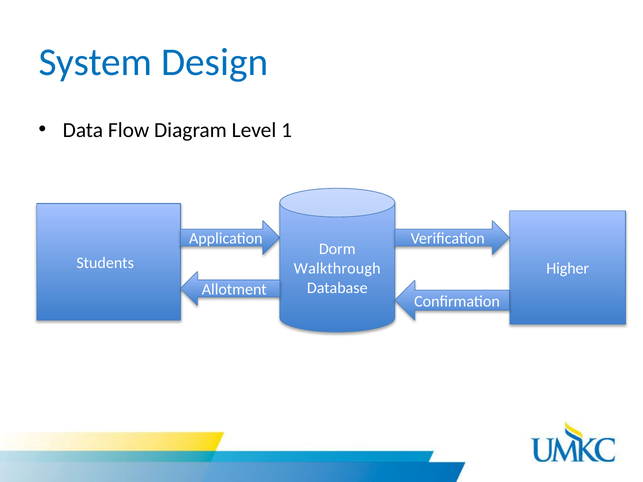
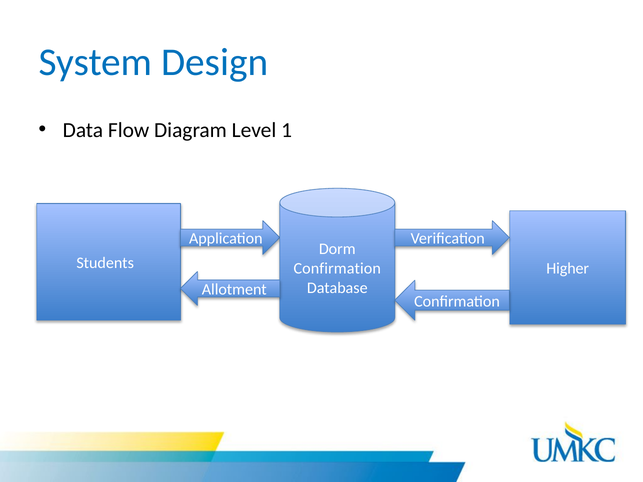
Walkthrough: Walkthrough -> Confirmation (337, 269)
